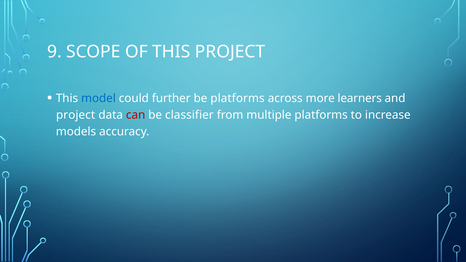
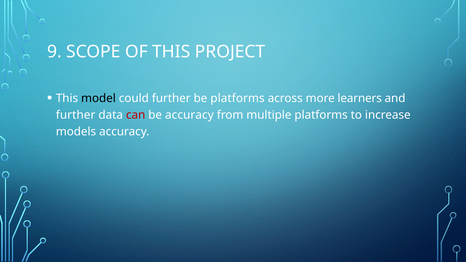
model colour: blue -> black (98, 98)
project: project -> further (76, 115)
be classifier: classifier -> accuracy (189, 115)
